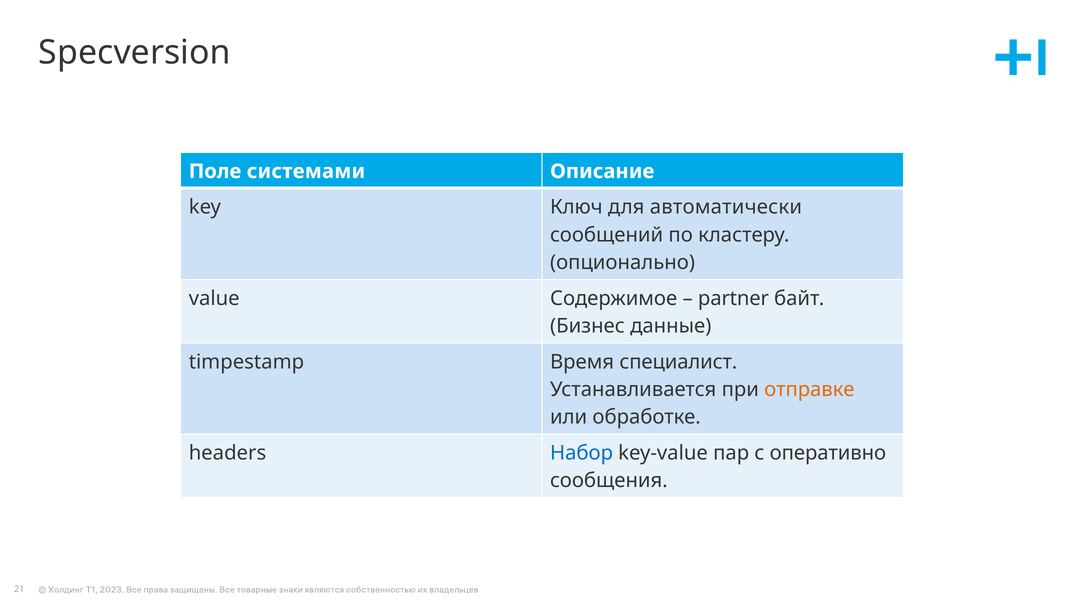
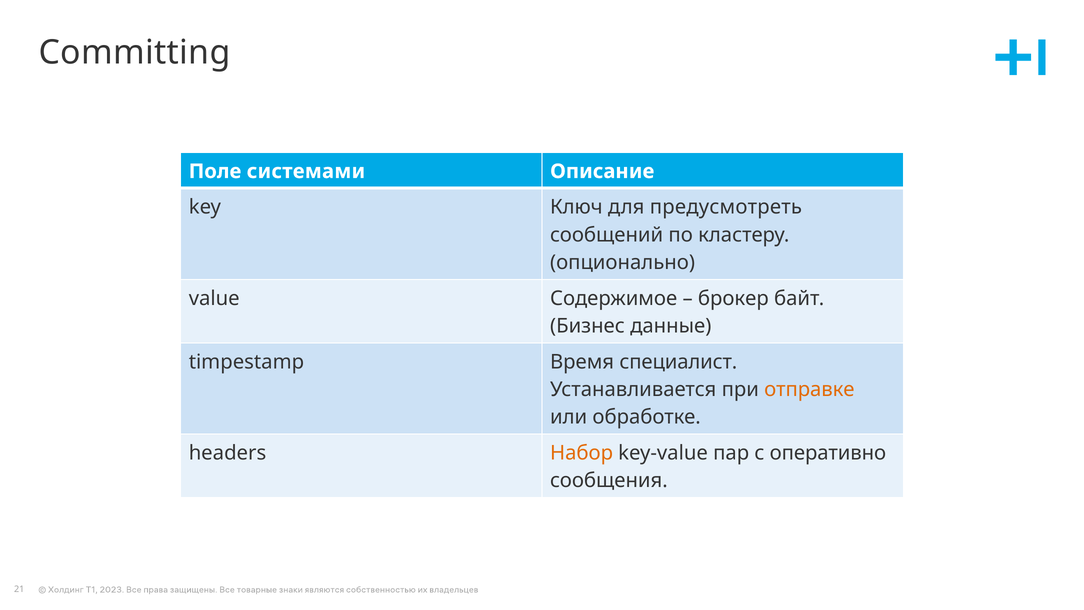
Specversion: Specversion -> Committing (135, 52)
автоматически: автоматически -> предусмотреть (726, 207)
partner: partner -> брокер (733, 298)
Набор colour: blue -> orange (582, 453)
